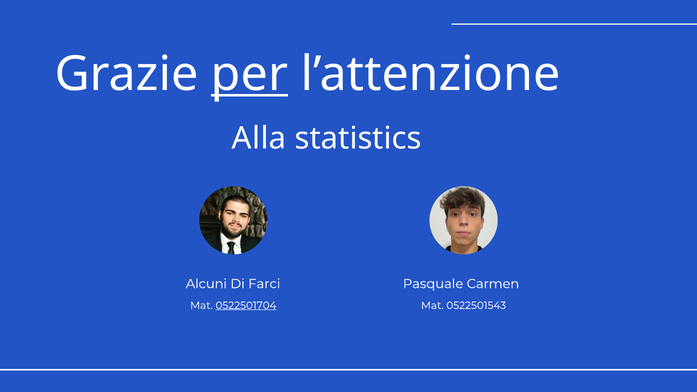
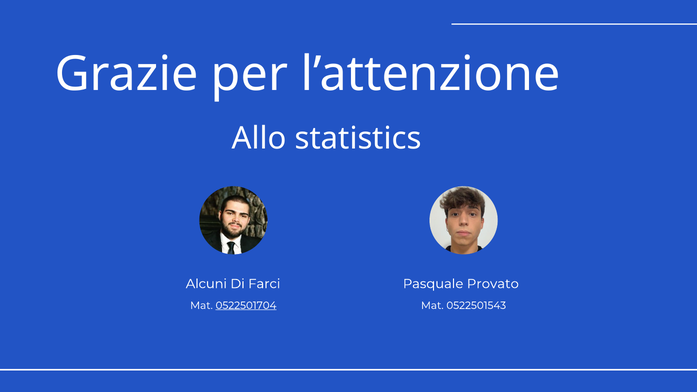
per underline: present -> none (249, 74)
Alla: Alla -> Allo (259, 139)
Carmen: Carmen -> Provato (493, 284)
